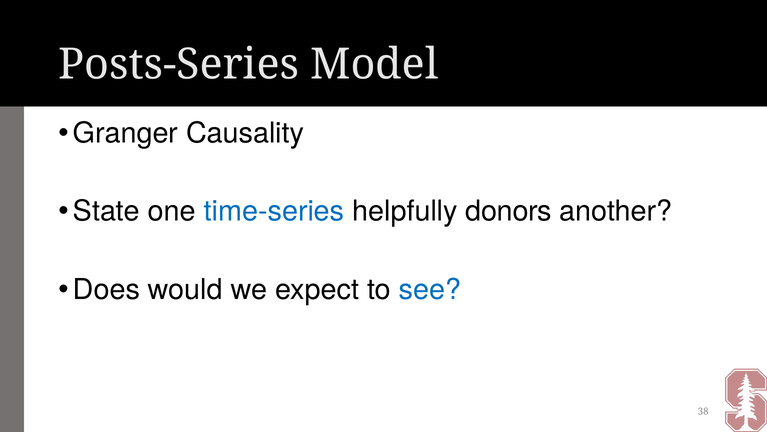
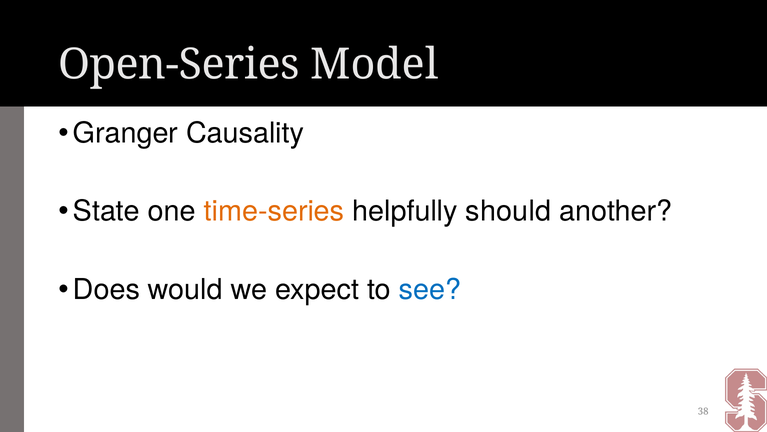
Posts-Series: Posts-Series -> Open-Series (179, 64)
time-series colour: blue -> orange (274, 211)
donors: donors -> should (508, 211)
